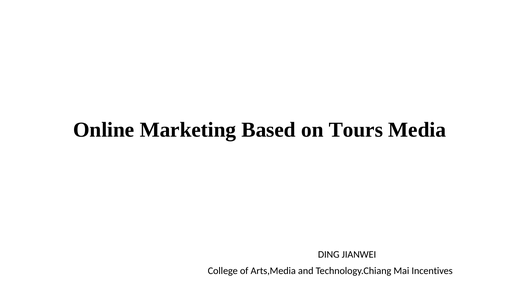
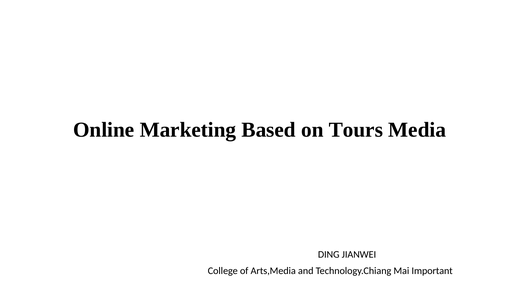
Incentives: Incentives -> Important (432, 271)
